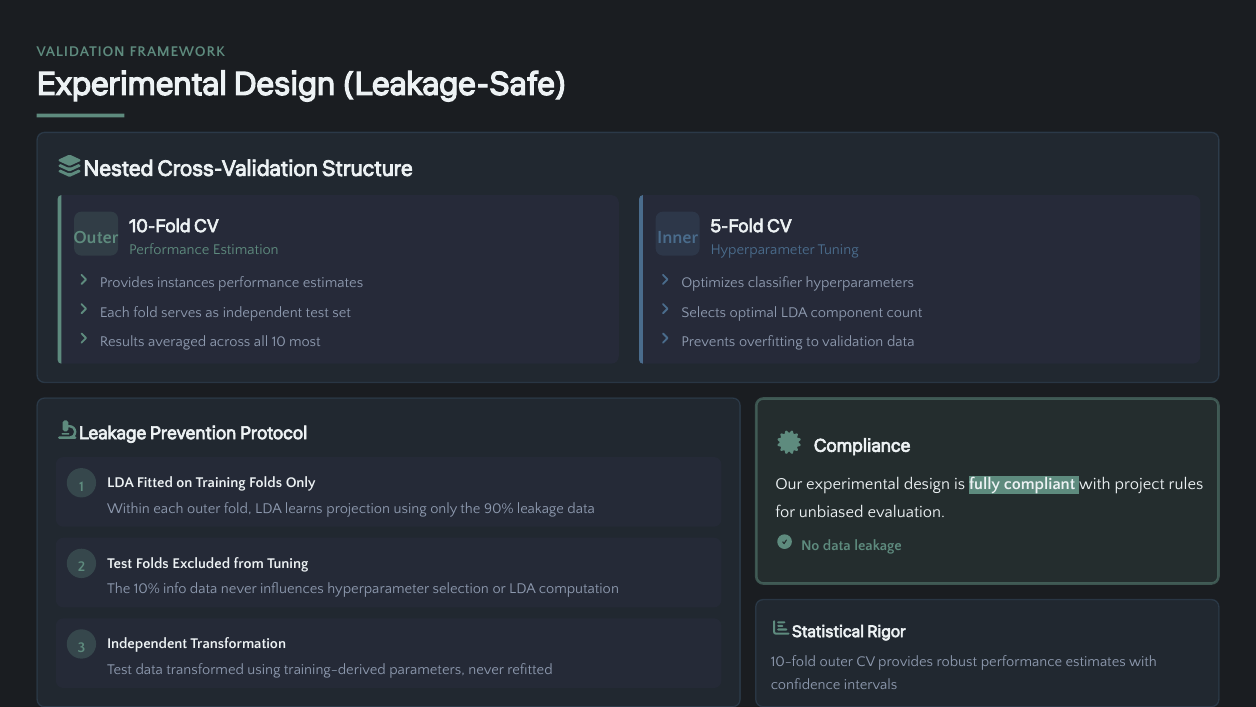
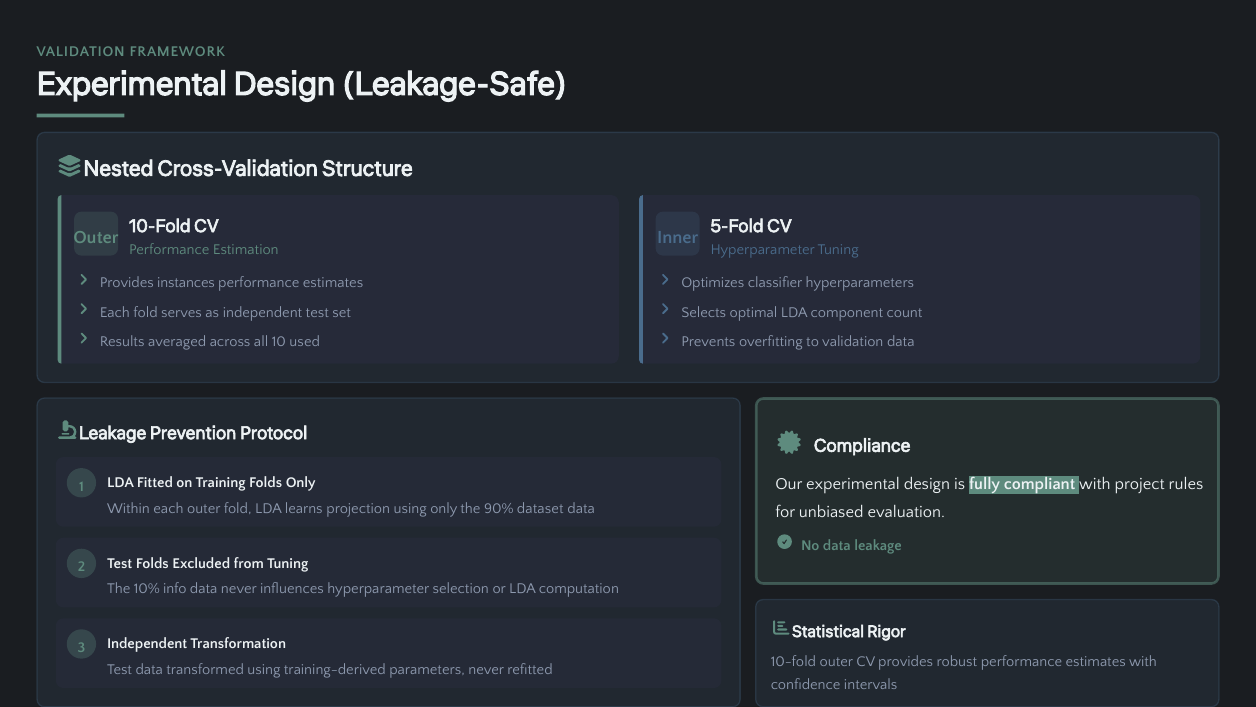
most: most -> used (305, 341)
90% leakage: leakage -> dataset (540, 508)
